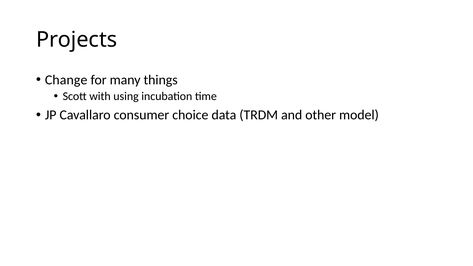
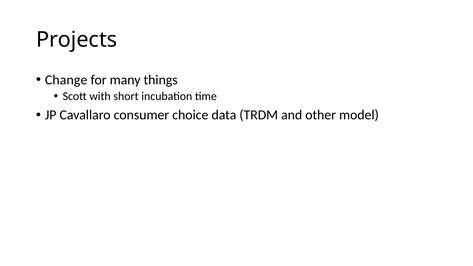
using: using -> short (126, 96)
